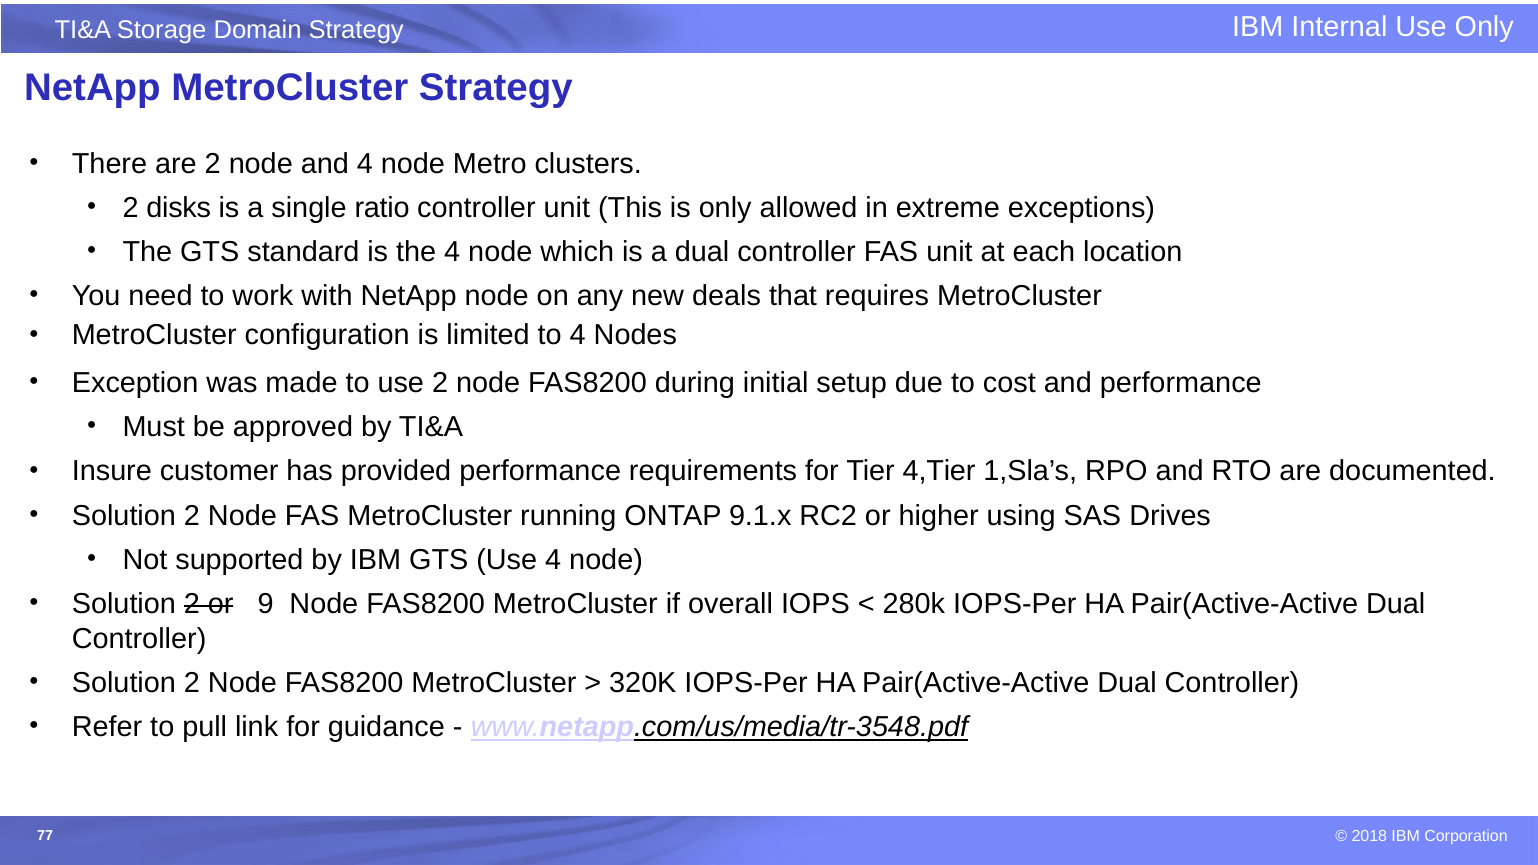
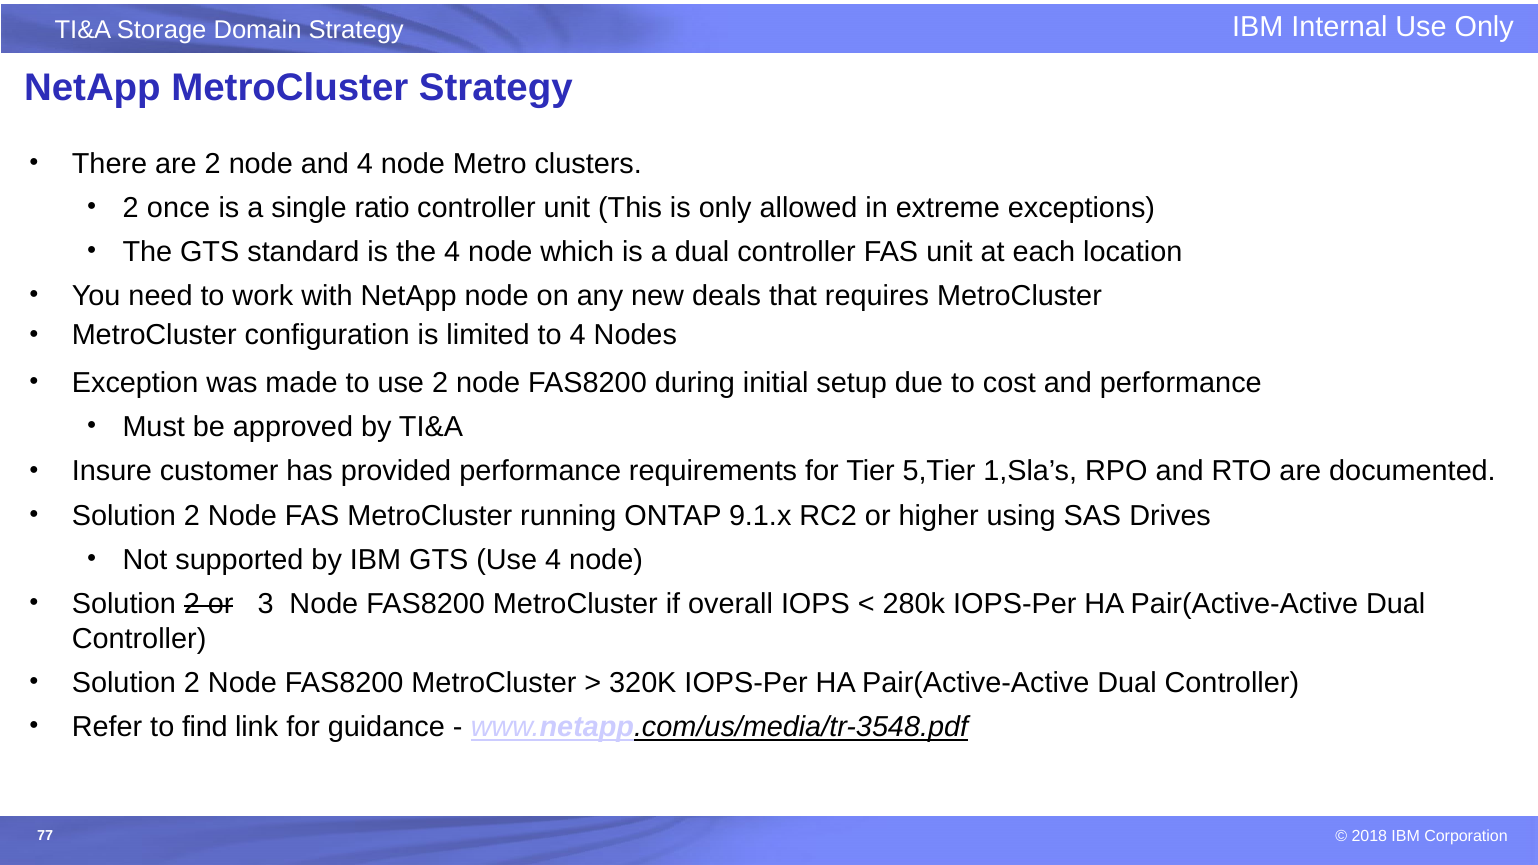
disks: disks -> once (178, 208)
4,Tier: 4,Tier -> 5,Tier (939, 471)
9: 9 -> 3 (266, 604)
pull: pull -> find (205, 727)
